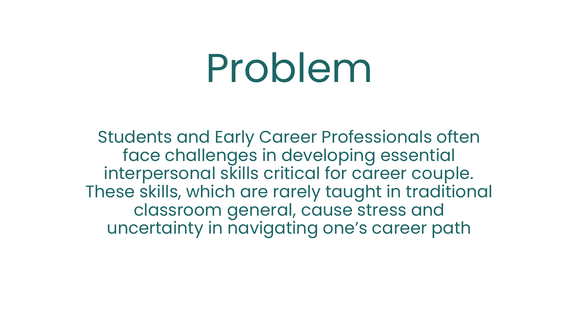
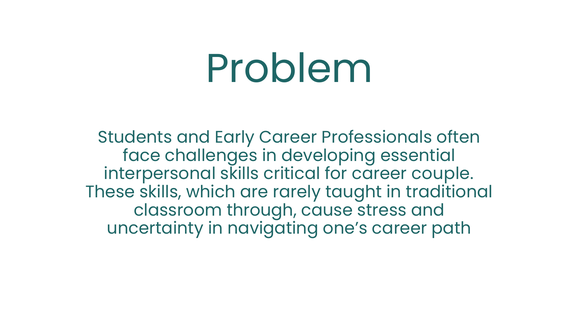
general: general -> through (262, 210)
